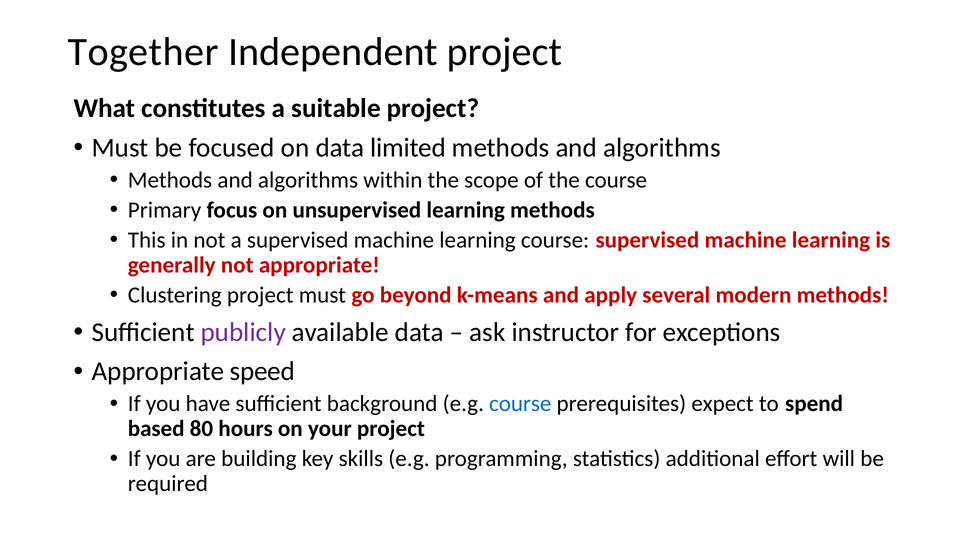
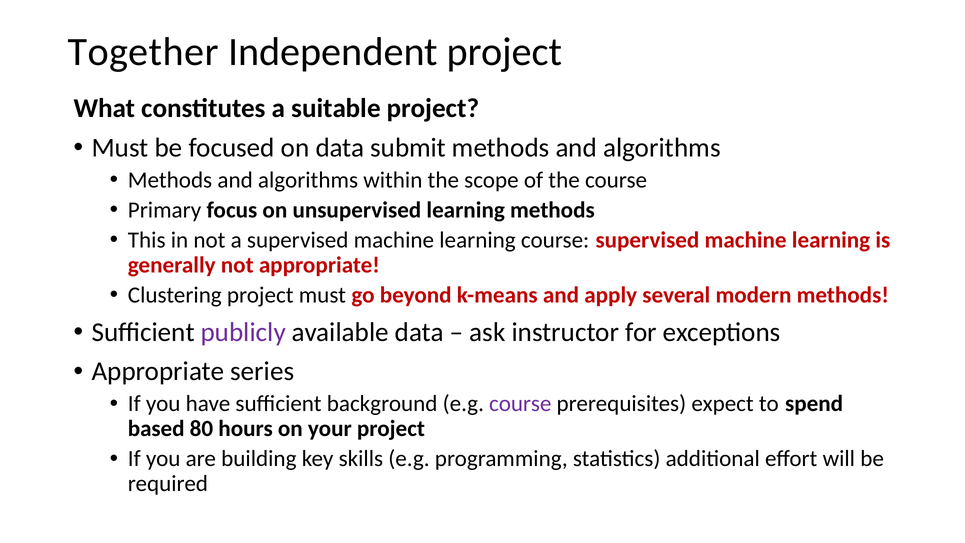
limited: limited -> submit (408, 148)
speed: speed -> series (262, 371)
course colour: blue -> purple (520, 404)
